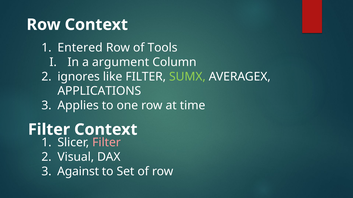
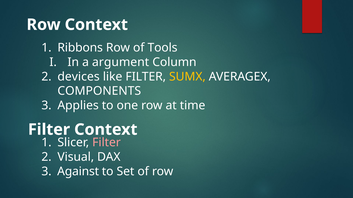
Entered: Entered -> Ribbons (80, 48)
ignores: ignores -> devices (79, 77)
SUMX colour: light green -> yellow (187, 77)
APPLICATIONS: APPLICATIONS -> COMPONENTS (99, 91)
